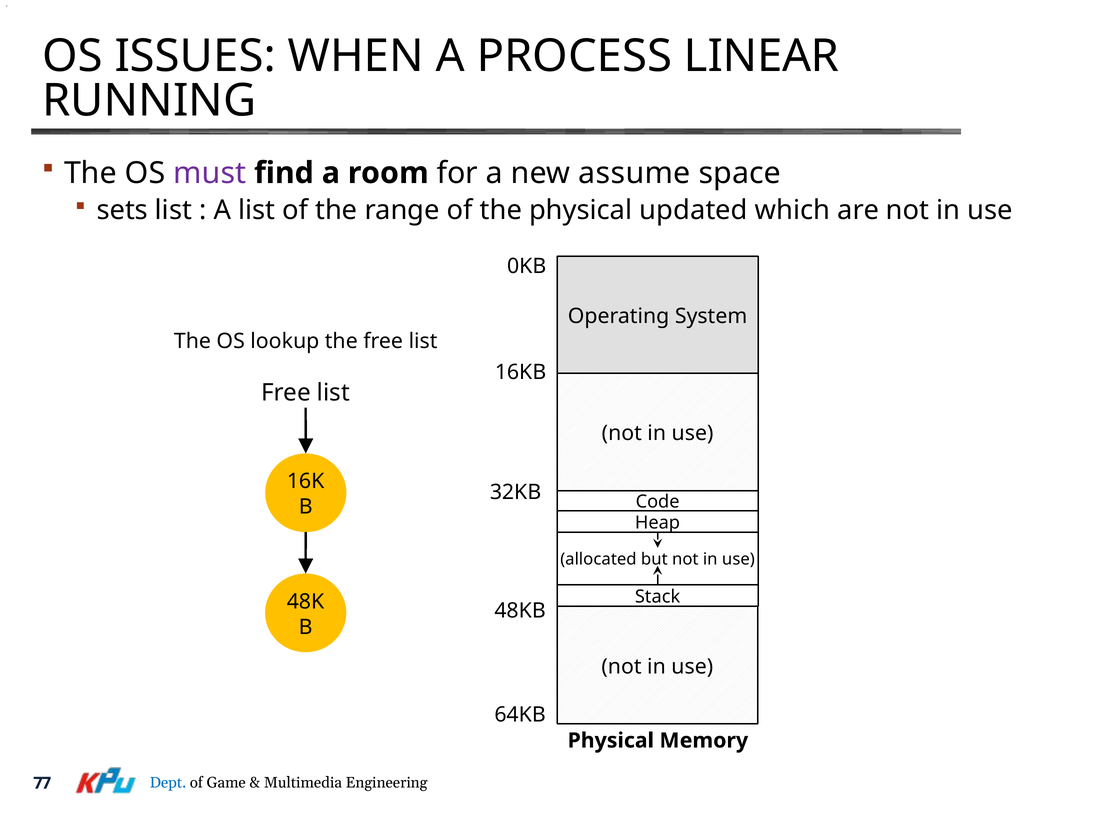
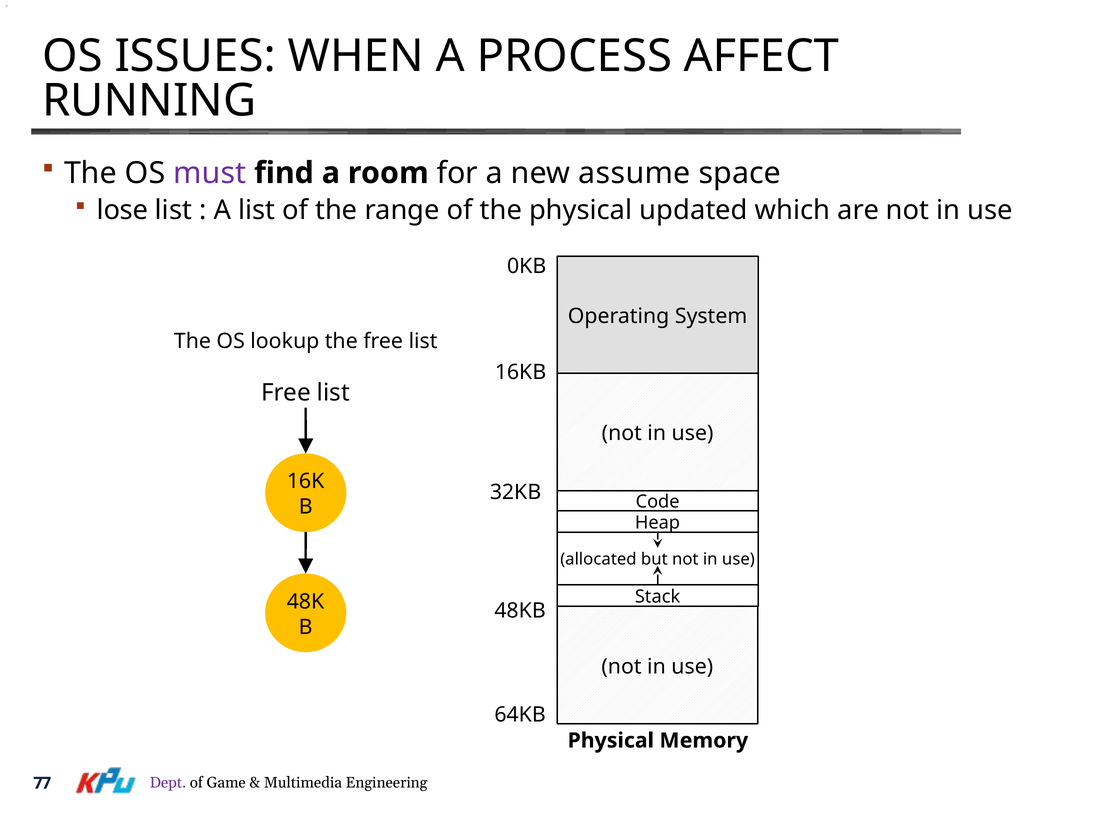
LINEAR: LINEAR -> AFFECT (762, 56)
sets: sets -> lose (123, 210)
Dept colour: blue -> purple (168, 783)
